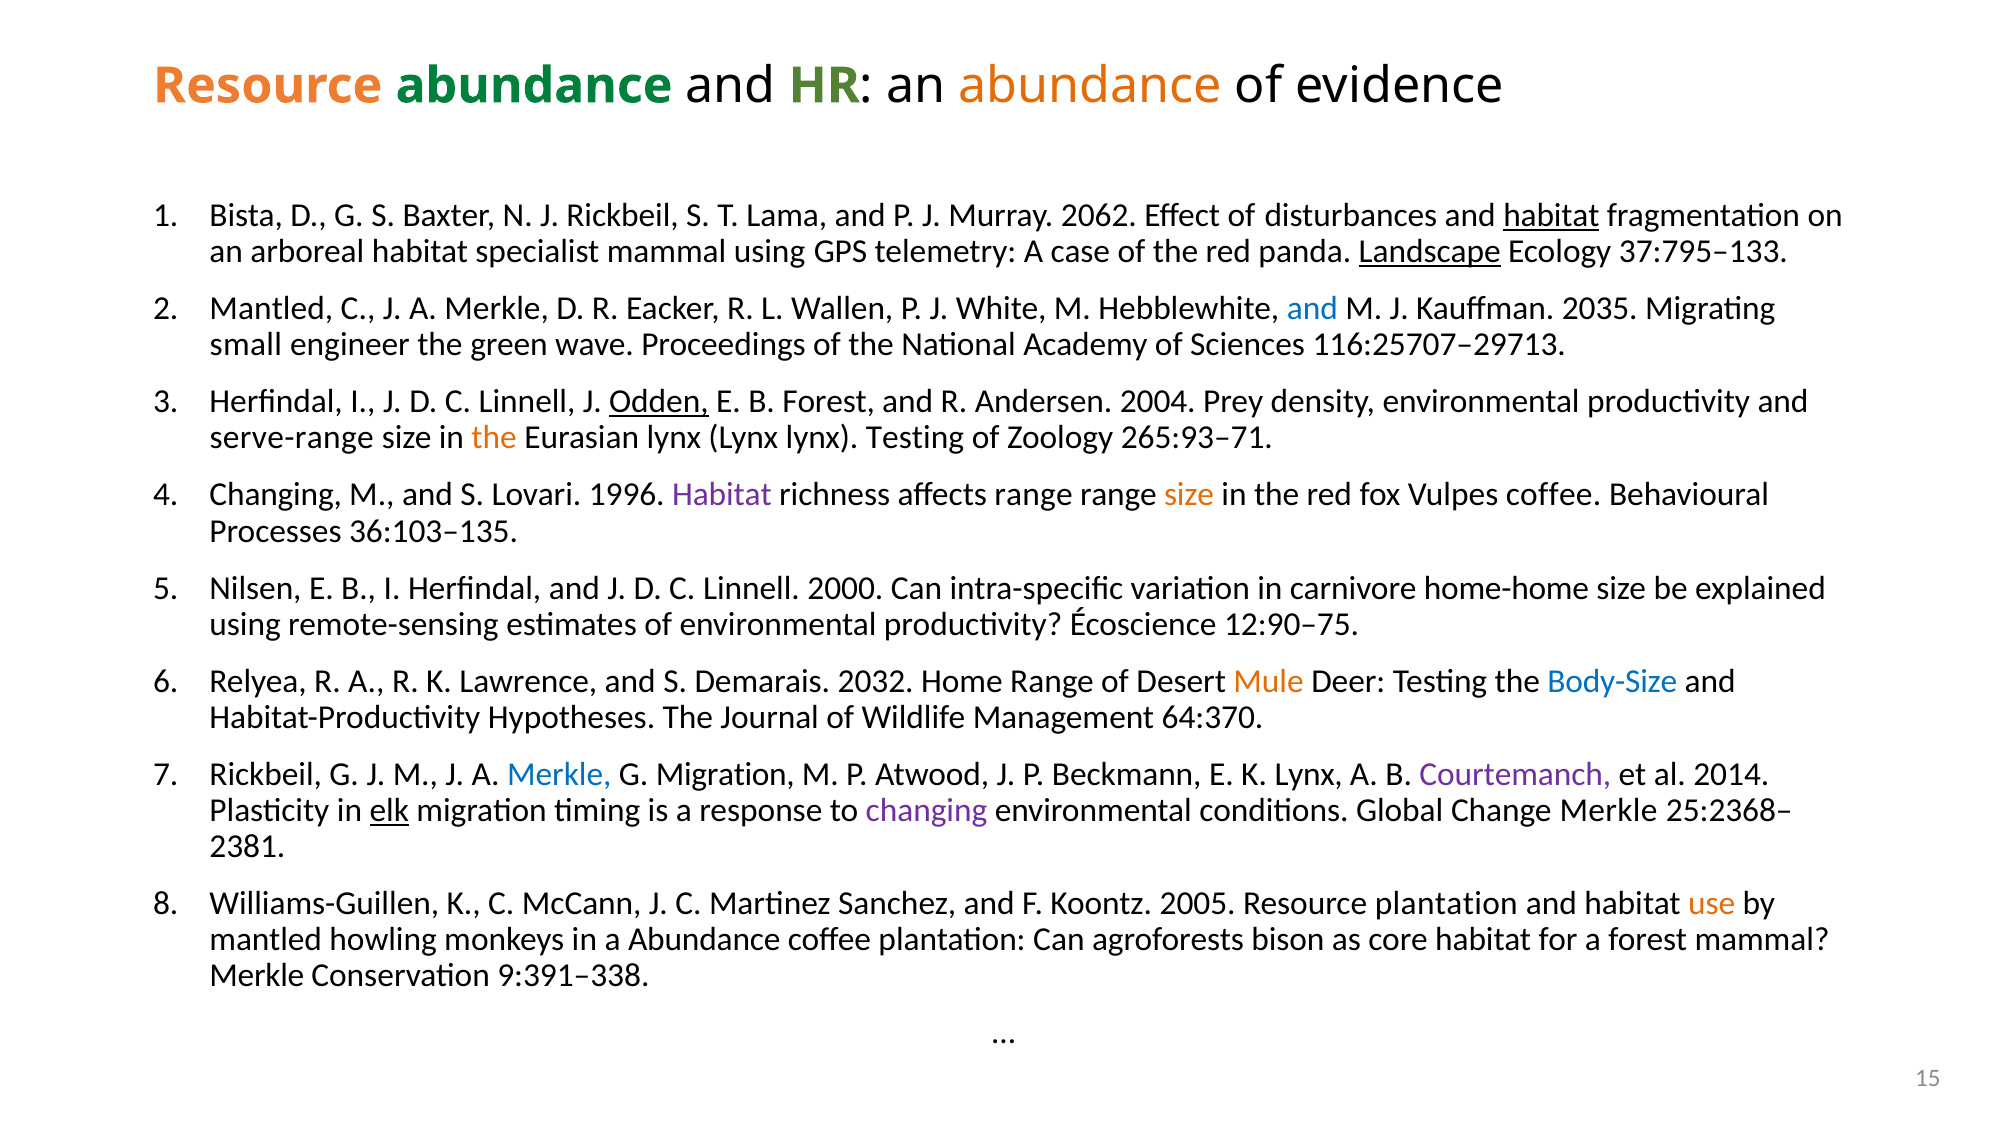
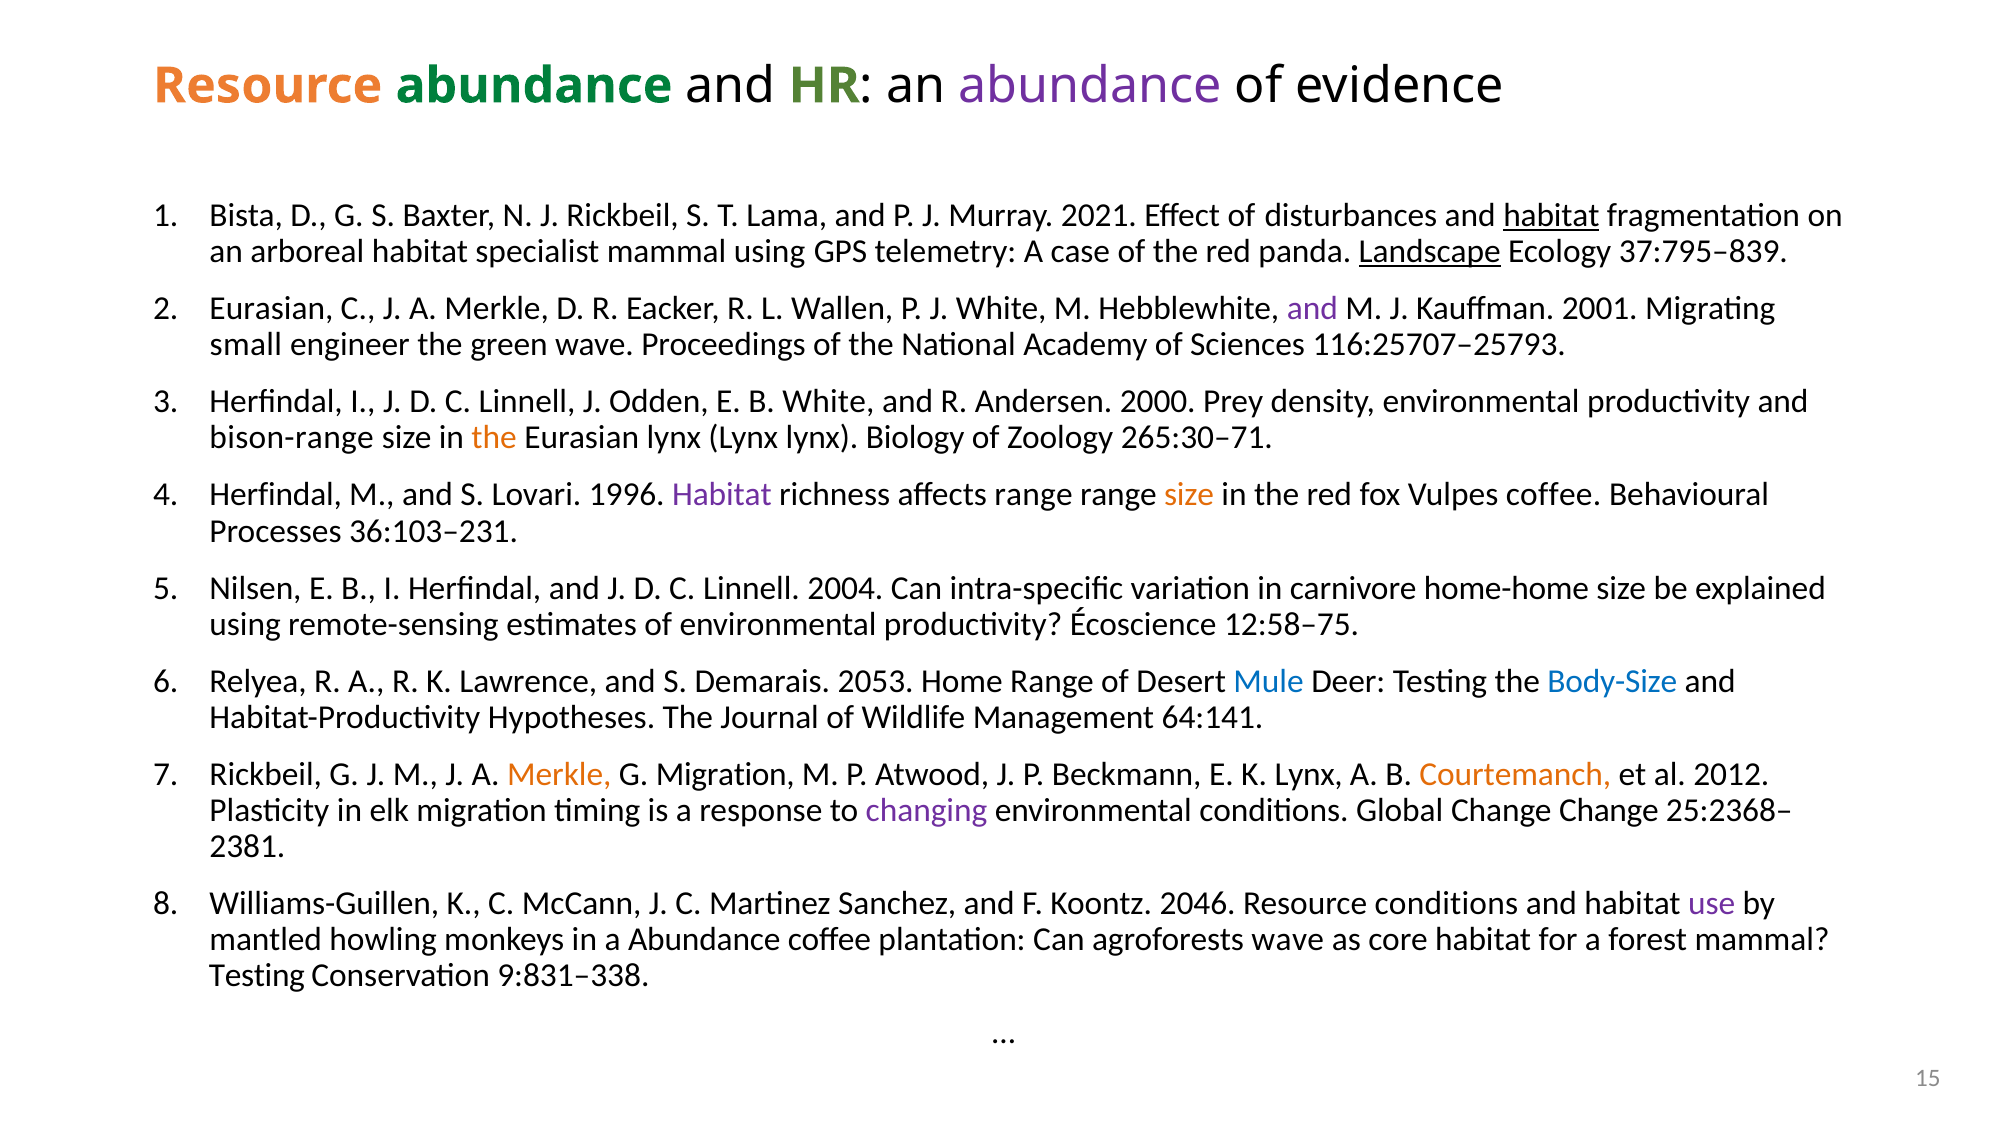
abundance colour: orange -> purple (1090, 86)
2062: 2062 -> 2021 (1099, 216)
37:795–133: 37:795–133 -> 37:795–839 (1703, 252)
Mantled: Mantled -> Eurasian (271, 309)
and colour: blue -> purple (1312, 309)
2035: 2035 -> 2001 (1600, 309)
116:25707–29713: 116:25707–29713 -> 116:25707–25793 (1439, 345)
Odden underline: present -> none (659, 402)
B Forest: Forest -> White (828, 402)
2004: 2004 -> 2000 (1158, 402)
serve-range: serve-range -> bison-range (292, 438)
lynx Testing: Testing -> Biology (915, 438)
265:93–71: 265:93–71 -> 265:30–71 (1197, 438)
Changing: Changing -> Herfindal (276, 495)
36:103–135: 36:103–135 -> 36:103–231 (434, 531)
2000: 2000 -> 2004 (845, 588)
12:90–75: 12:90–75 -> 12:58–75 (1292, 624)
2032: 2032 -> 2053 (876, 681)
Mule colour: orange -> blue (1269, 681)
64:370: 64:370 -> 64:141 (1213, 717)
Merkle colour: blue -> orange (559, 774)
Courtemanch colour: purple -> orange (1515, 774)
2014: 2014 -> 2012 (1731, 774)
elk underline: present -> none (389, 810)
Change Merkle: Merkle -> Change (1609, 810)
2005: 2005 -> 2046 (1198, 903)
Resource plantation: plantation -> conditions (1446, 903)
use colour: orange -> purple (1712, 903)
agroforests bison: bison -> wave (1288, 939)
Merkle: Merkle -> Testing (257, 976)
9:391–338: 9:391–338 -> 9:831–338 (573, 976)
